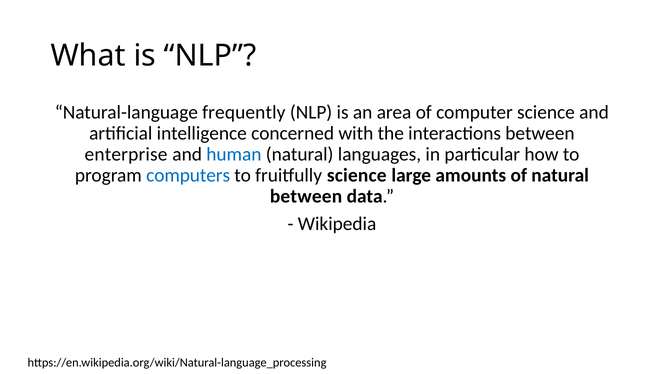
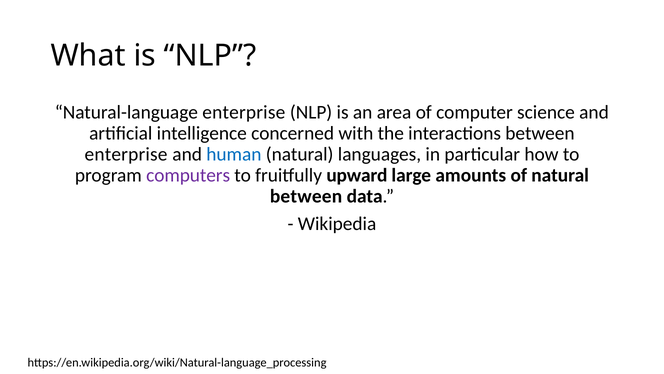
Natural-language frequently: frequently -> enterprise (244, 112)
computers colour: blue -> purple (188, 175)
fruitfully science: science -> upward (357, 175)
